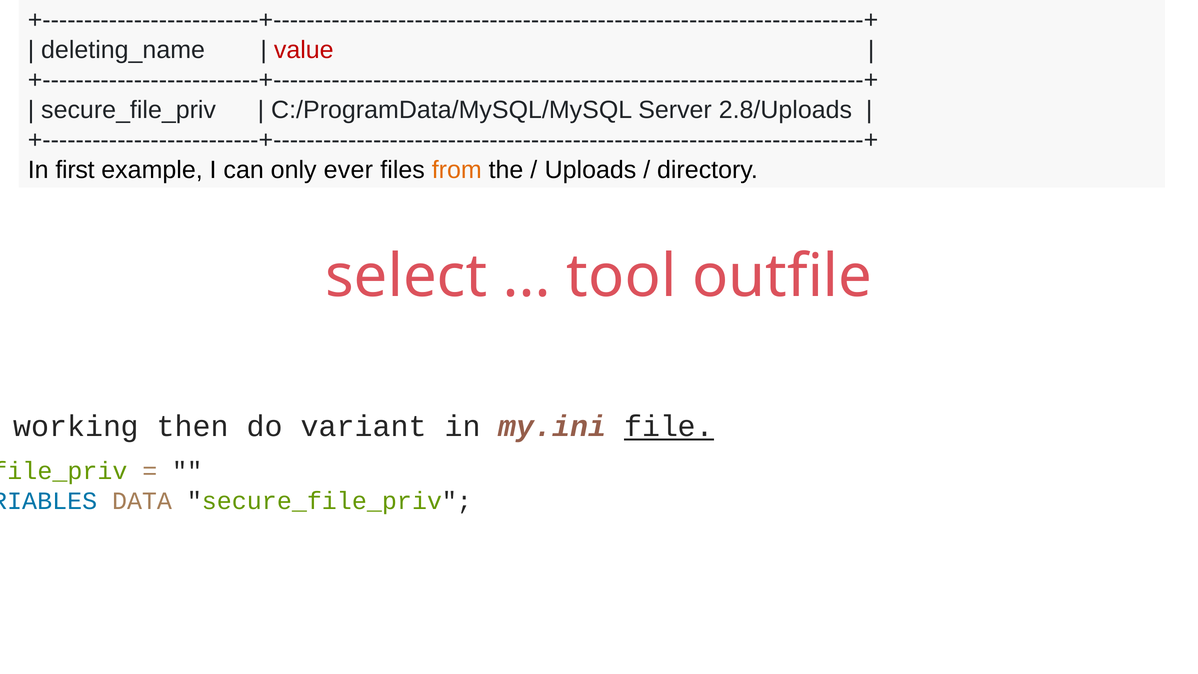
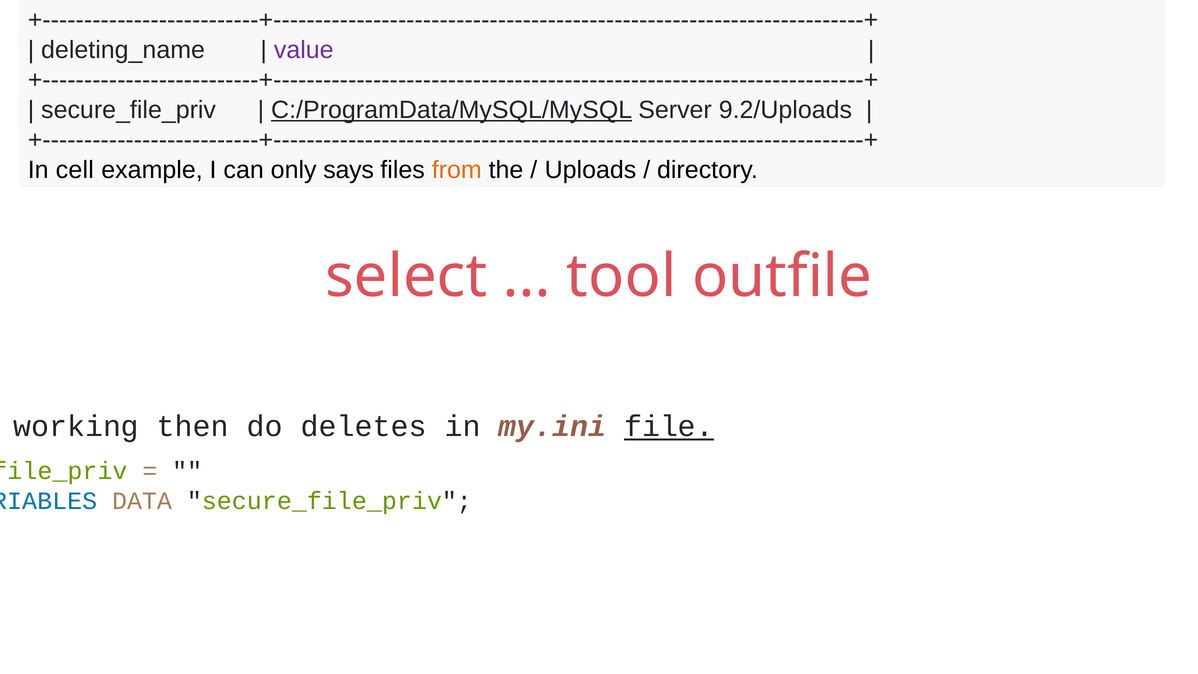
value colour: red -> purple (304, 50)
C:/ProgramData/MySQL/MySQL underline: none -> present (452, 110)
2.8/Uploads: 2.8/Uploads -> 9.2/Uploads (785, 110)
first: first -> cell (75, 170)
ever: ever -> says (349, 170)
variant: variant -> deletes (364, 427)
